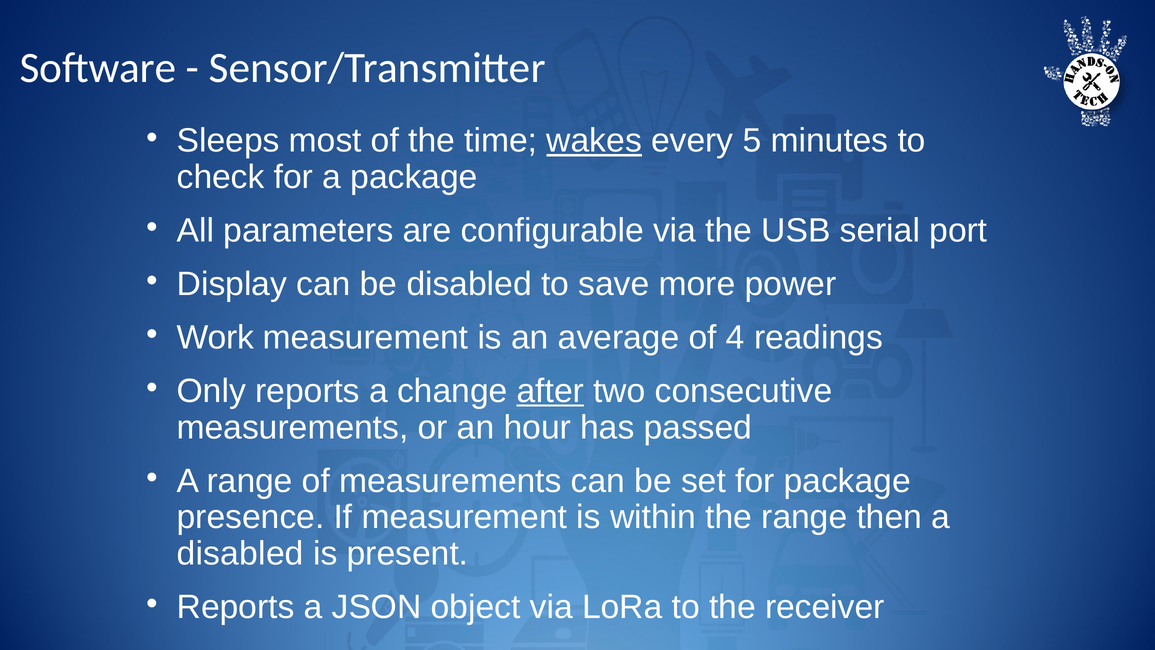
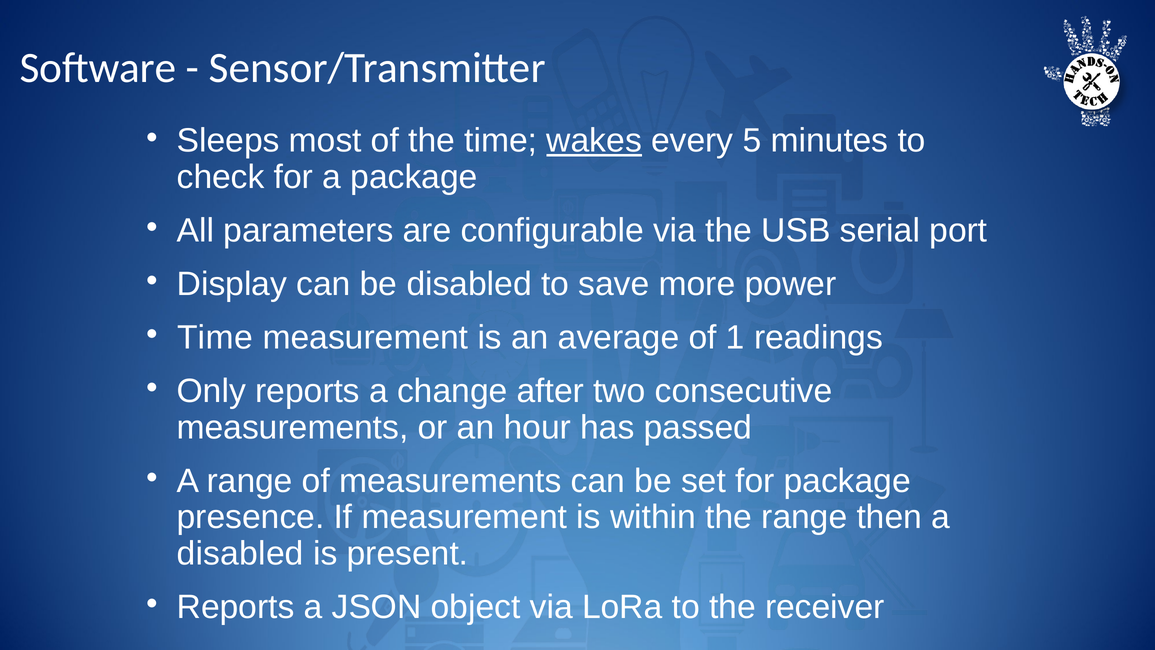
Work: Work -> Time (215, 337)
4: 4 -> 1 (735, 337)
after underline: present -> none (550, 391)
